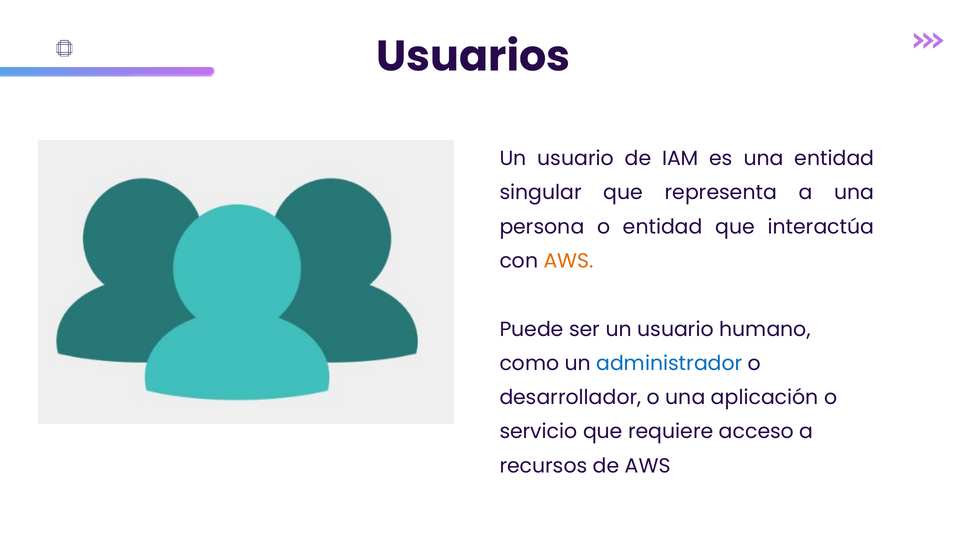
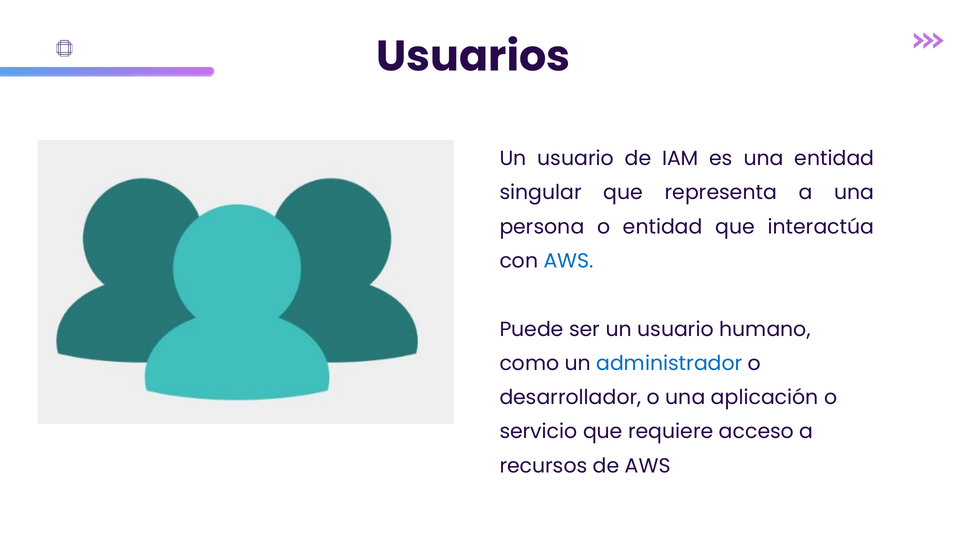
AWS colour: orange -> blue (569, 261)
